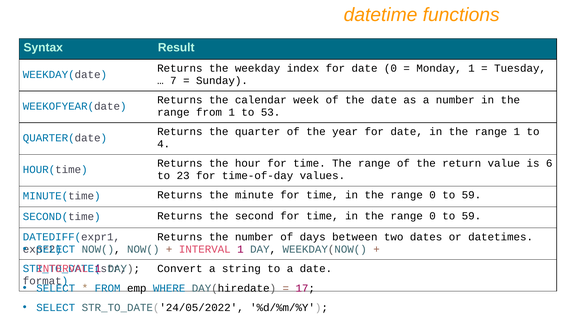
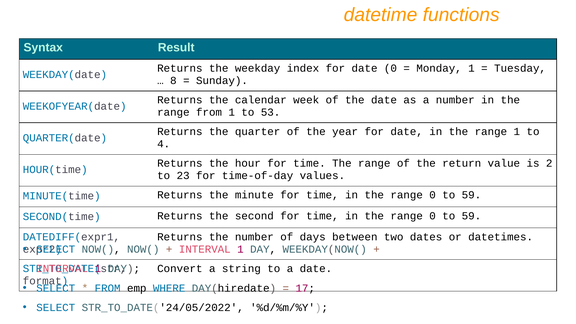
7: 7 -> 8 (173, 81)
6: 6 -> 2 (549, 163)
